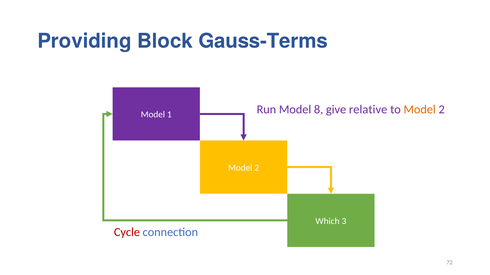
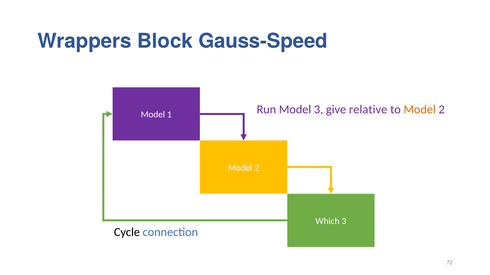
Providing: Providing -> Wrappers (84, 41)
Gauss-Terms: Gauss-Terms -> Gauss-Speed (263, 41)
Model 8: 8 -> 3 (319, 110)
Cycle colour: red -> black (127, 233)
